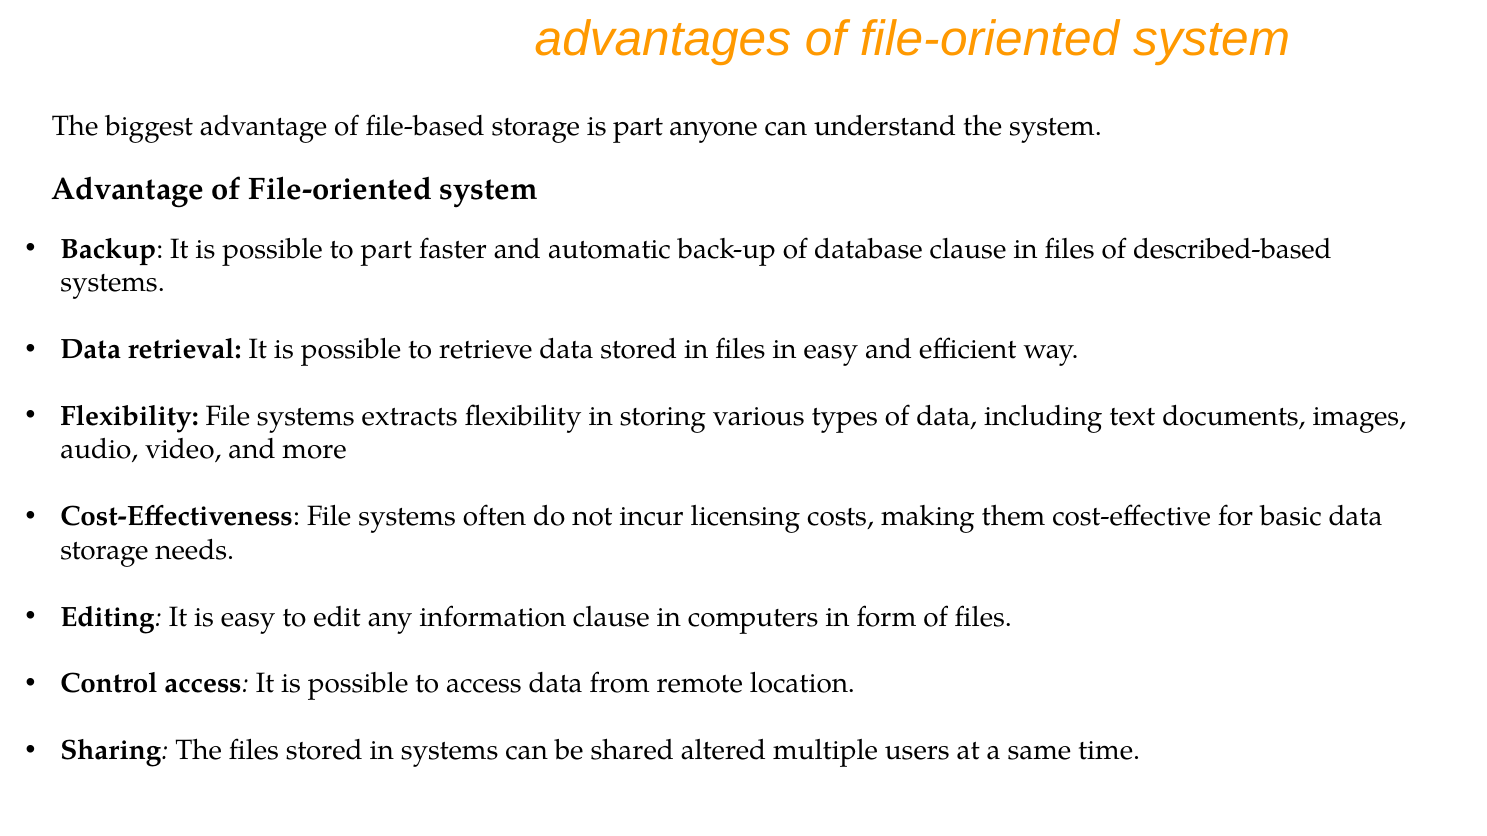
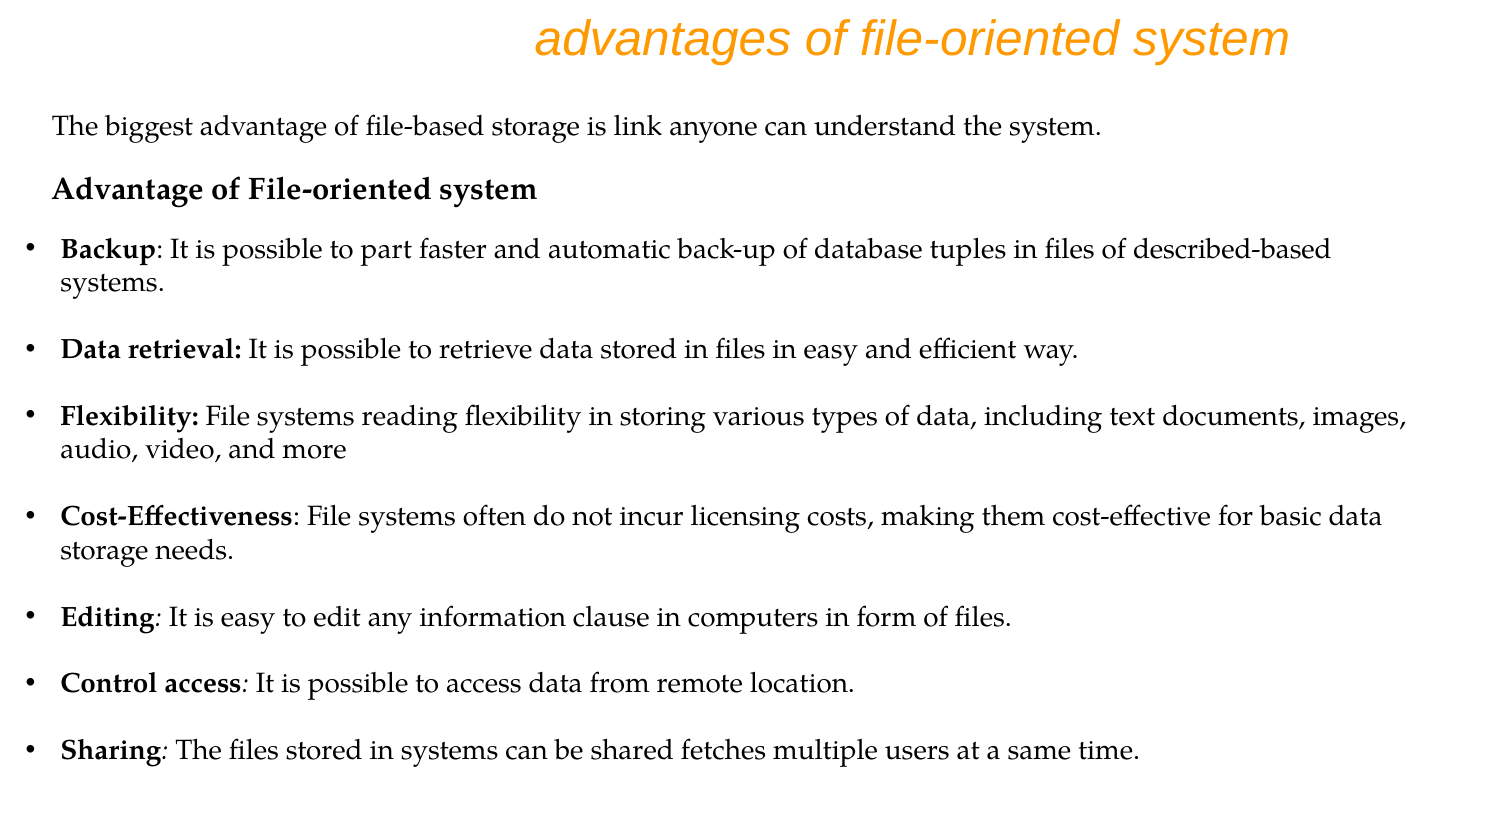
is part: part -> link (638, 126)
database clause: clause -> tuples (968, 249)
extracts: extracts -> reading (410, 416)
altered: altered -> fetches (724, 751)
